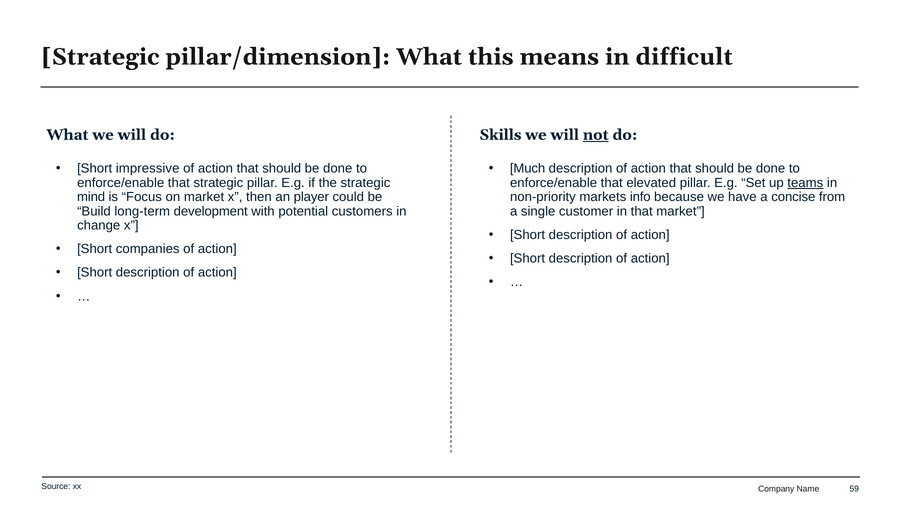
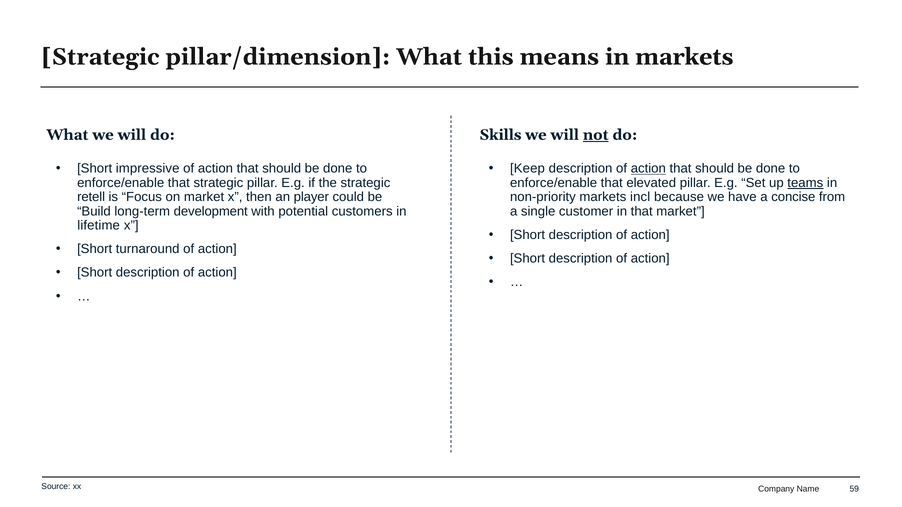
in difficult: difficult -> markets (684, 57)
Much: Much -> Keep (527, 169)
action underline: none -> present (648, 169)
mind: mind -> retell (91, 197)
info: info -> incl (640, 197)
change: change -> lifetime (99, 226)
companies: companies -> turnaround (148, 249)
